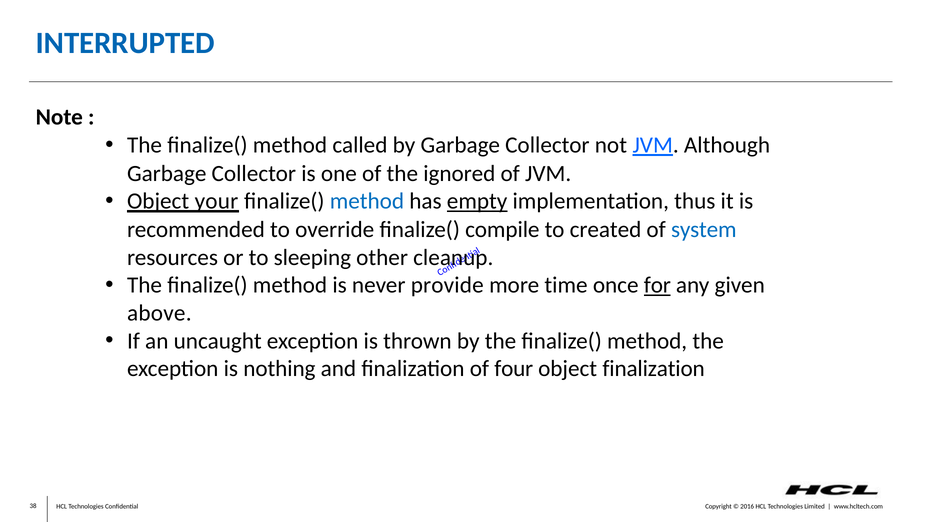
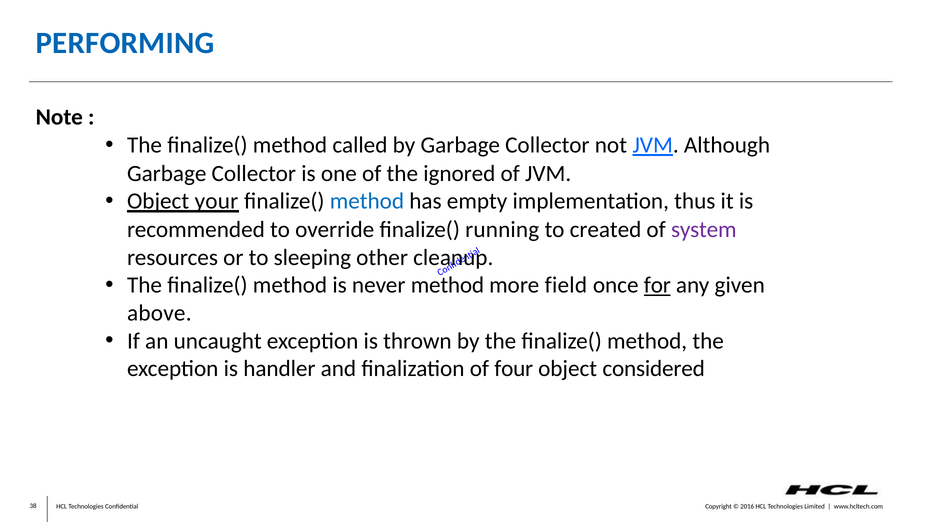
INTERRUPTED: INTERRUPTED -> PERFORMING (125, 43)
empty underline: present -> none (477, 201)
compile: compile -> running (502, 229)
system colour: blue -> purple (704, 229)
never provide: provide -> method (447, 285)
time: time -> field (566, 285)
nothing: nothing -> handler (279, 369)
object finalization: finalization -> considered (654, 369)
